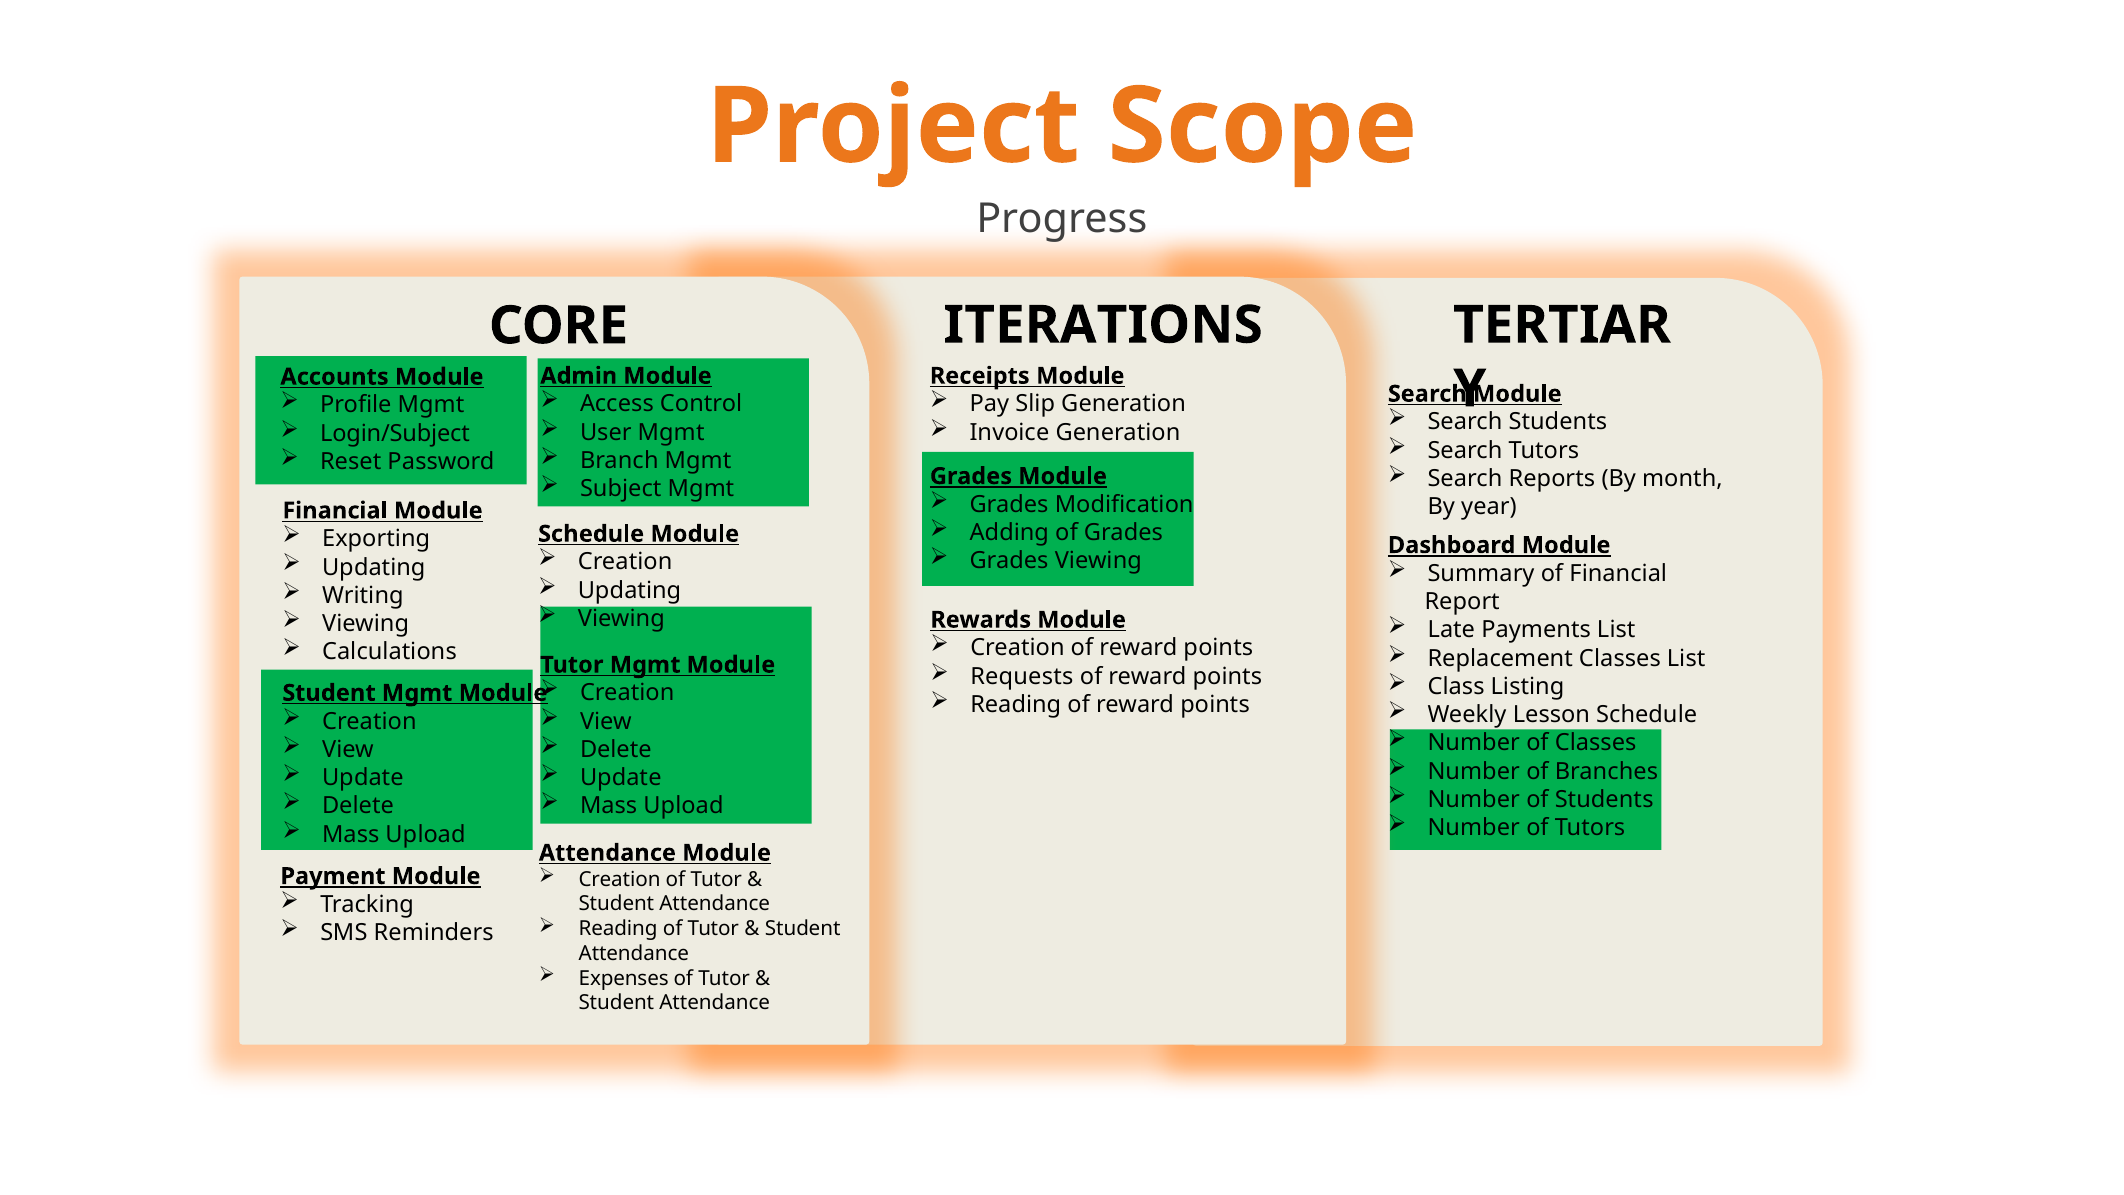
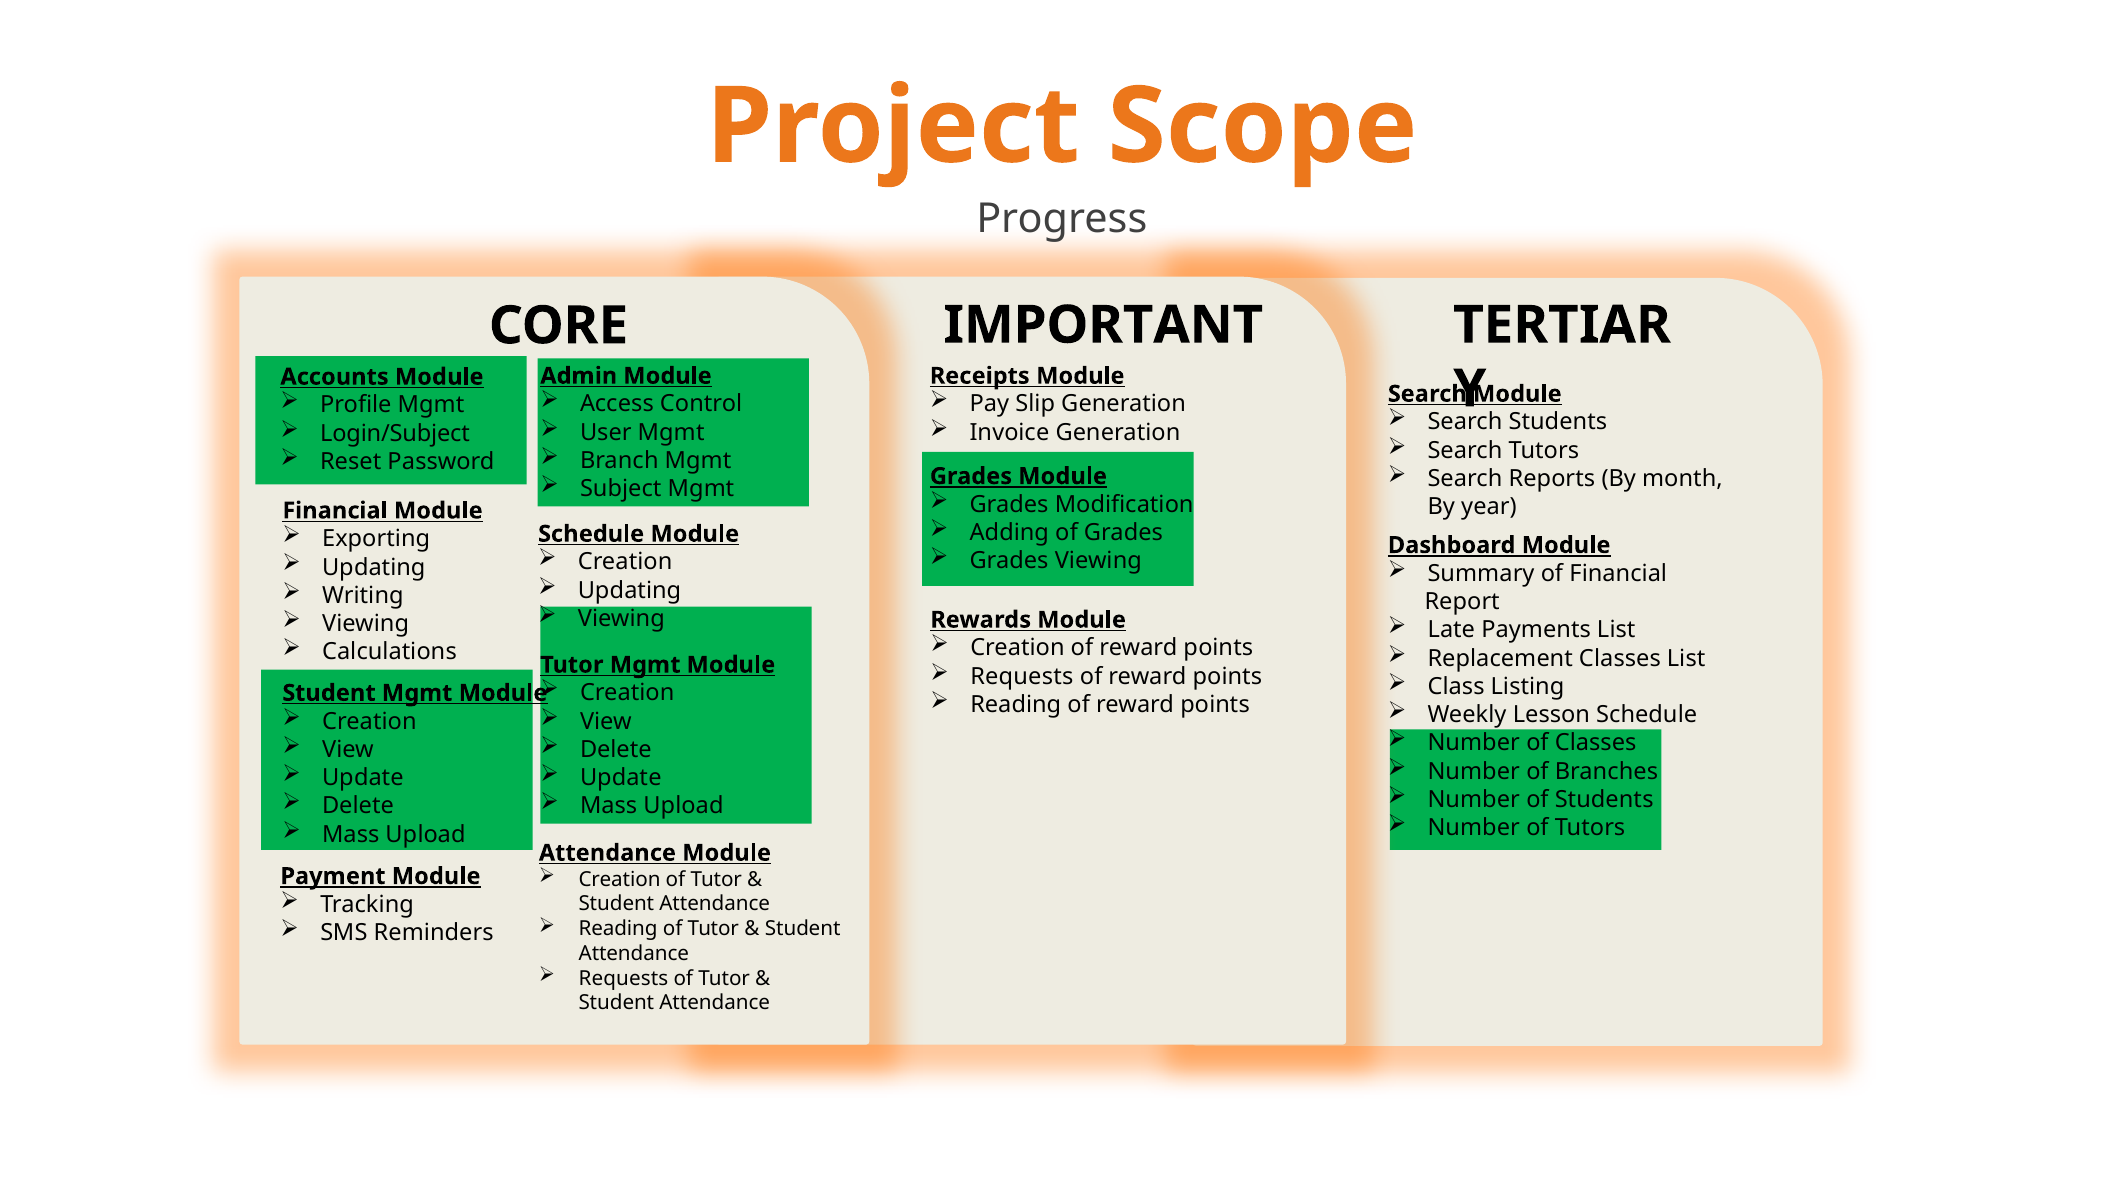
ITERATIONS: ITERATIONS -> IMPORTANT (1103, 325)
Expenses: Expenses -> Requests (624, 978)
